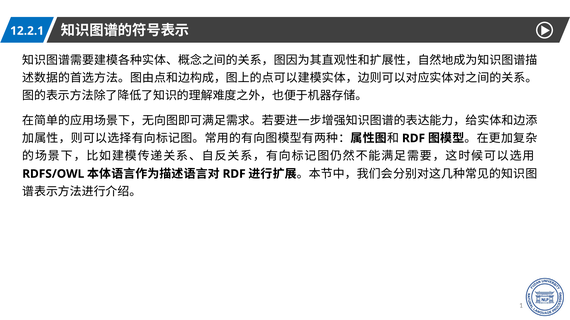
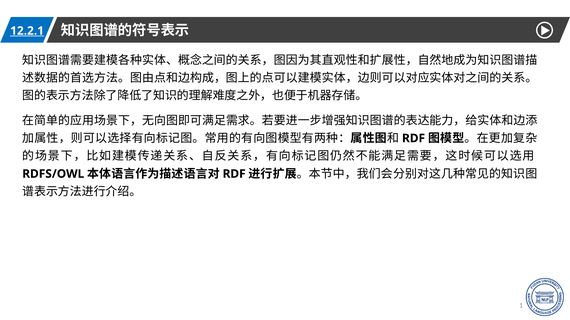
12.2.1 underline: none -> present (27, 31)
